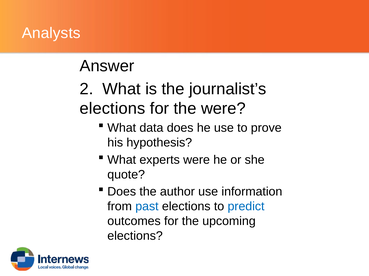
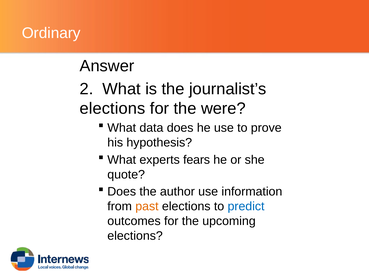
Analysts: Analysts -> Ordinary (51, 33)
experts were: were -> fears (197, 160)
past colour: blue -> orange (147, 207)
